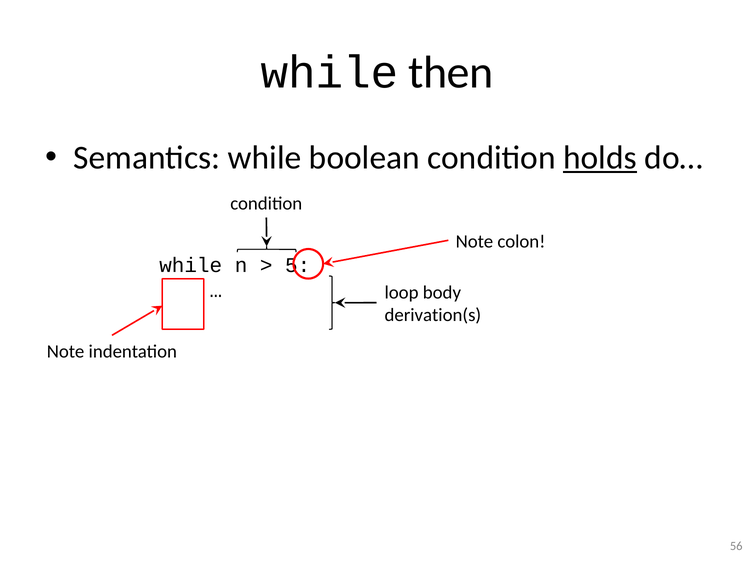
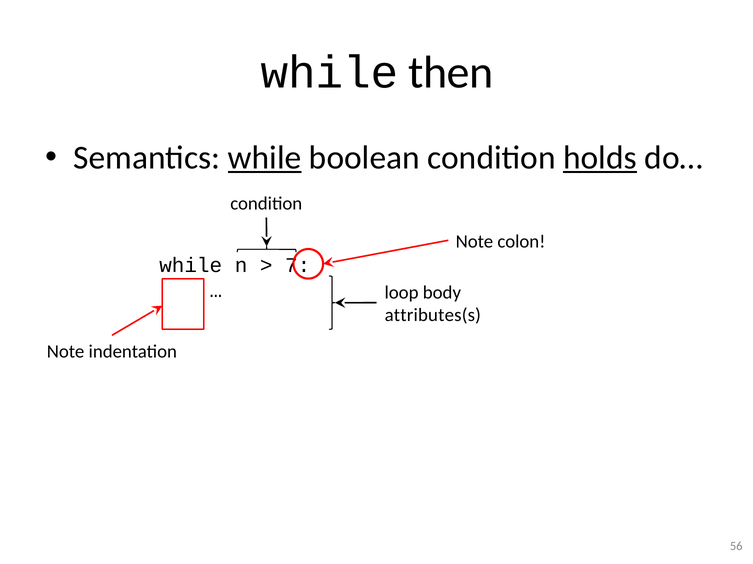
while underline: none -> present (265, 158)
5: 5 -> 7 (298, 266)
derivation(s: derivation(s -> attributes(s (433, 315)
